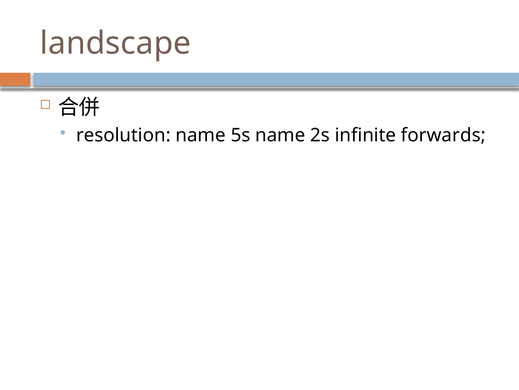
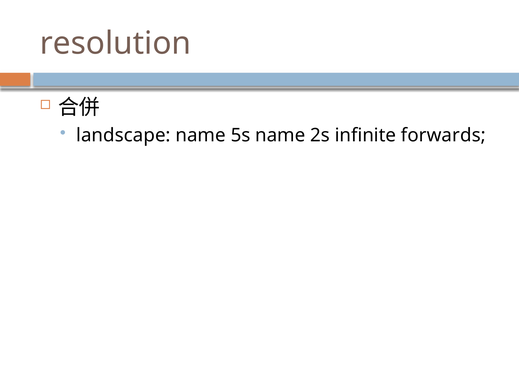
landscape: landscape -> resolution (116, 43)
resolution: resolution -> landscape (123, 135)
